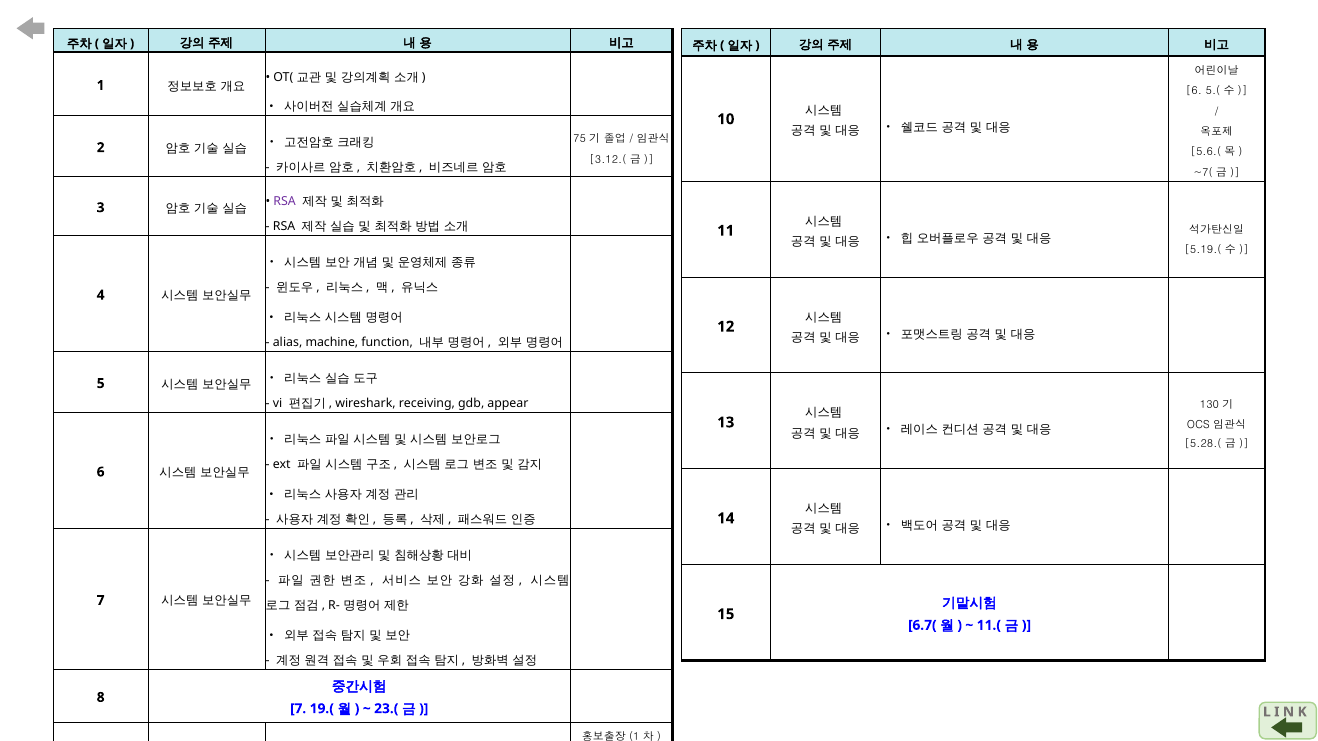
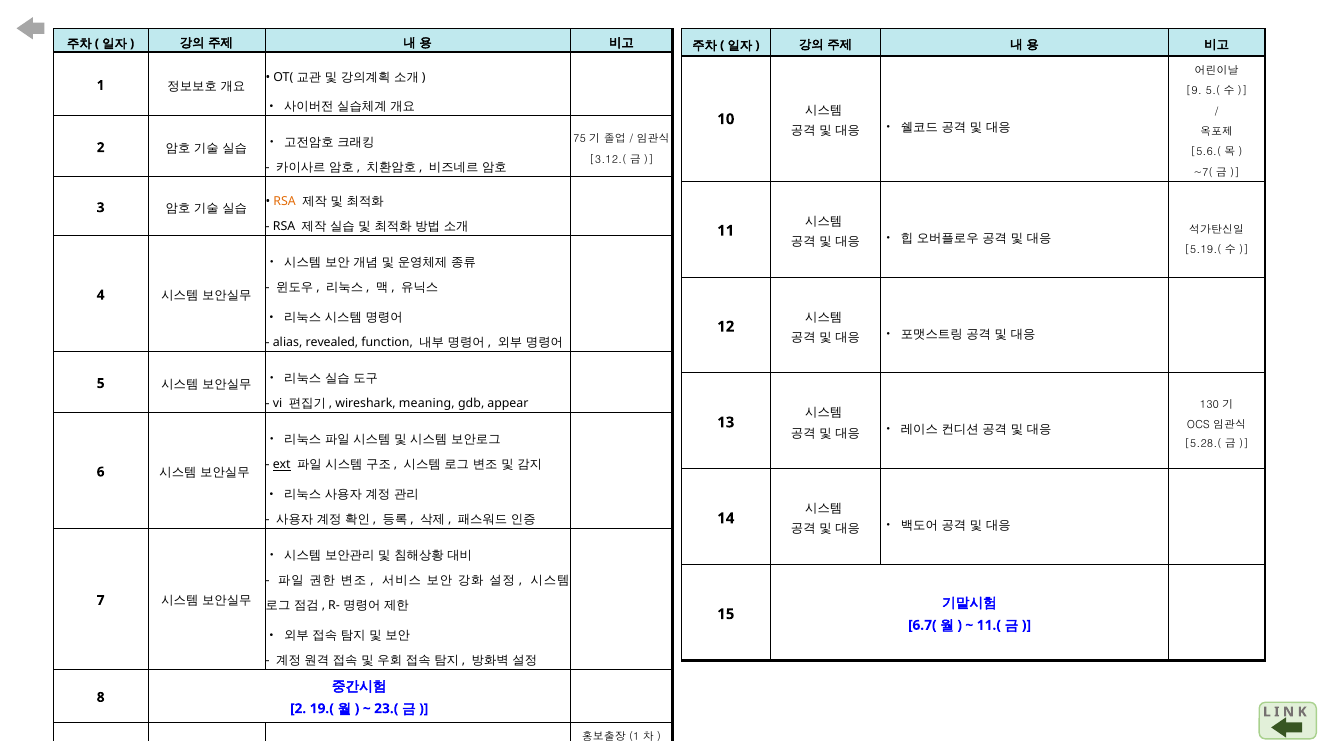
6: 6 -> 9 (1194, 91)
RSA colour: purple -> orange (285, 202)
machine: machine -> revealed (332, 343)
receiving: receiving -> meaning (427, 404)
ext underline: none -> present (282, 465)
7: 7 -> 2 (298, 709)
